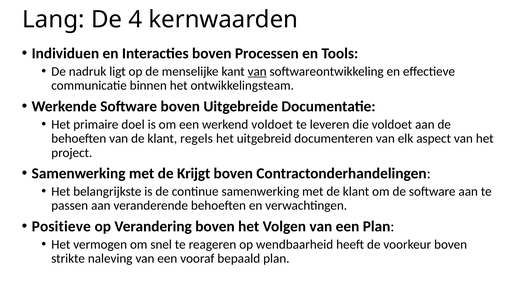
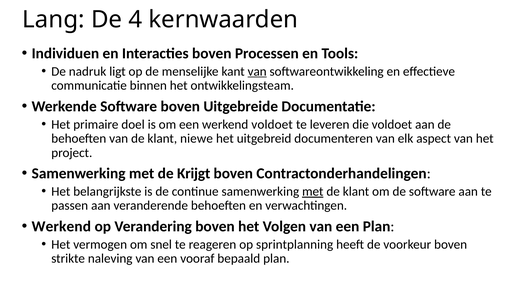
regels: regels -> niewe (197, 139)
met underline: none -> present (313, 192)
Positieve: Positieve -> Werkend (61, 227)
wendbaarheid: wendbaarheid -> sprintplanning (295, 245)
